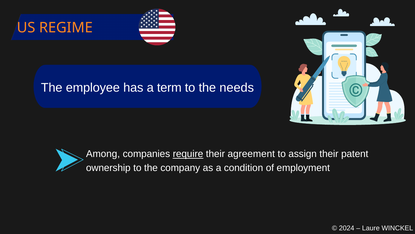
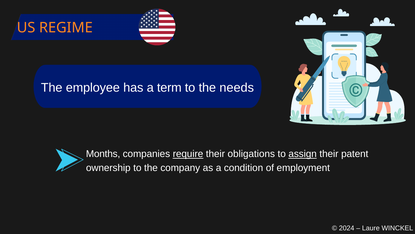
Among: Among -> Months (103, 154)
agreement: agreement -> obligations (251, 154)
assign underline: none -> present (303, 154)
